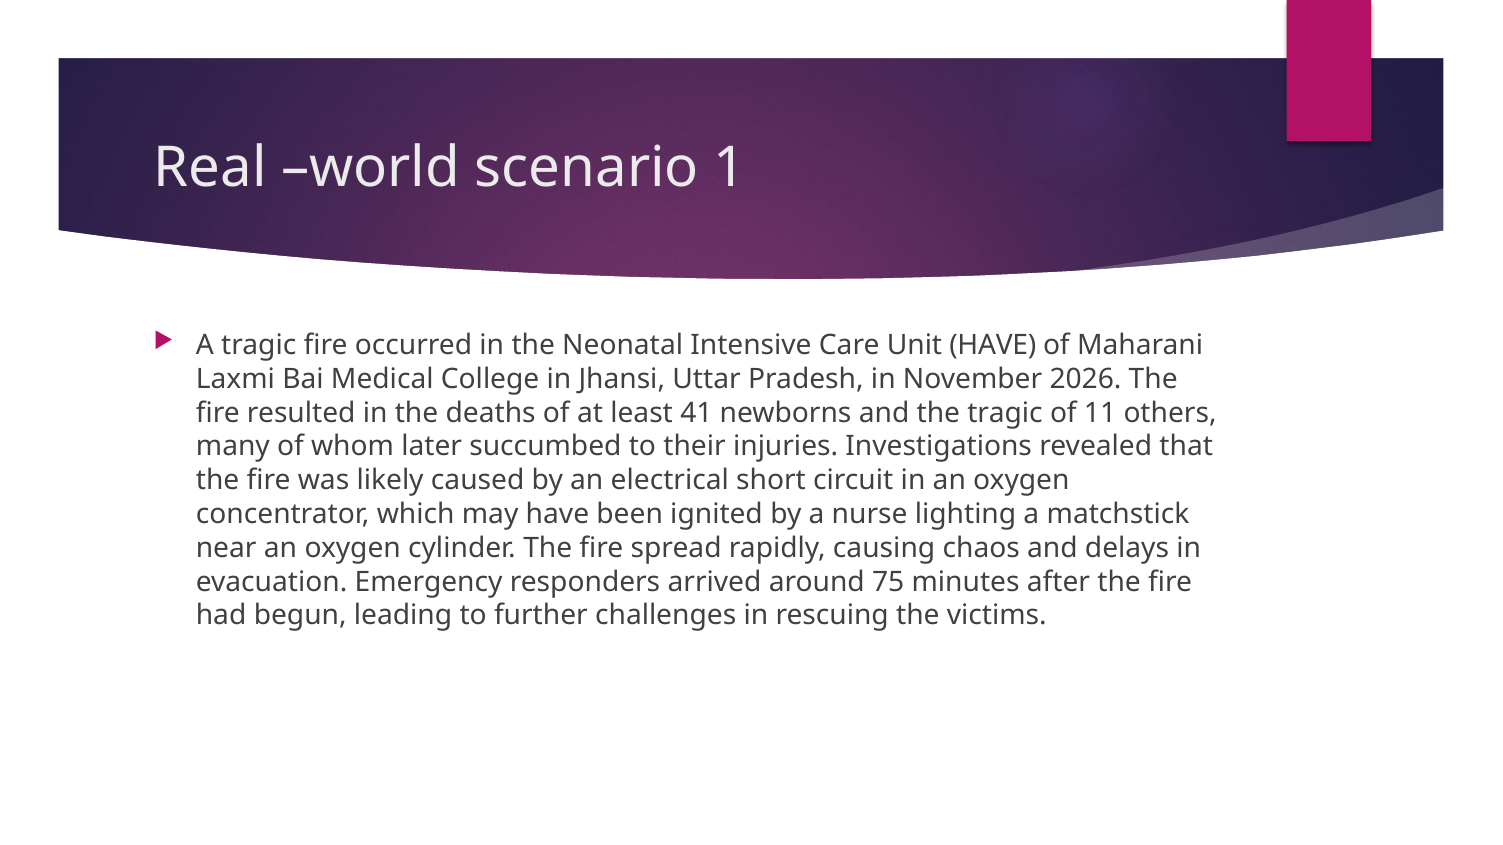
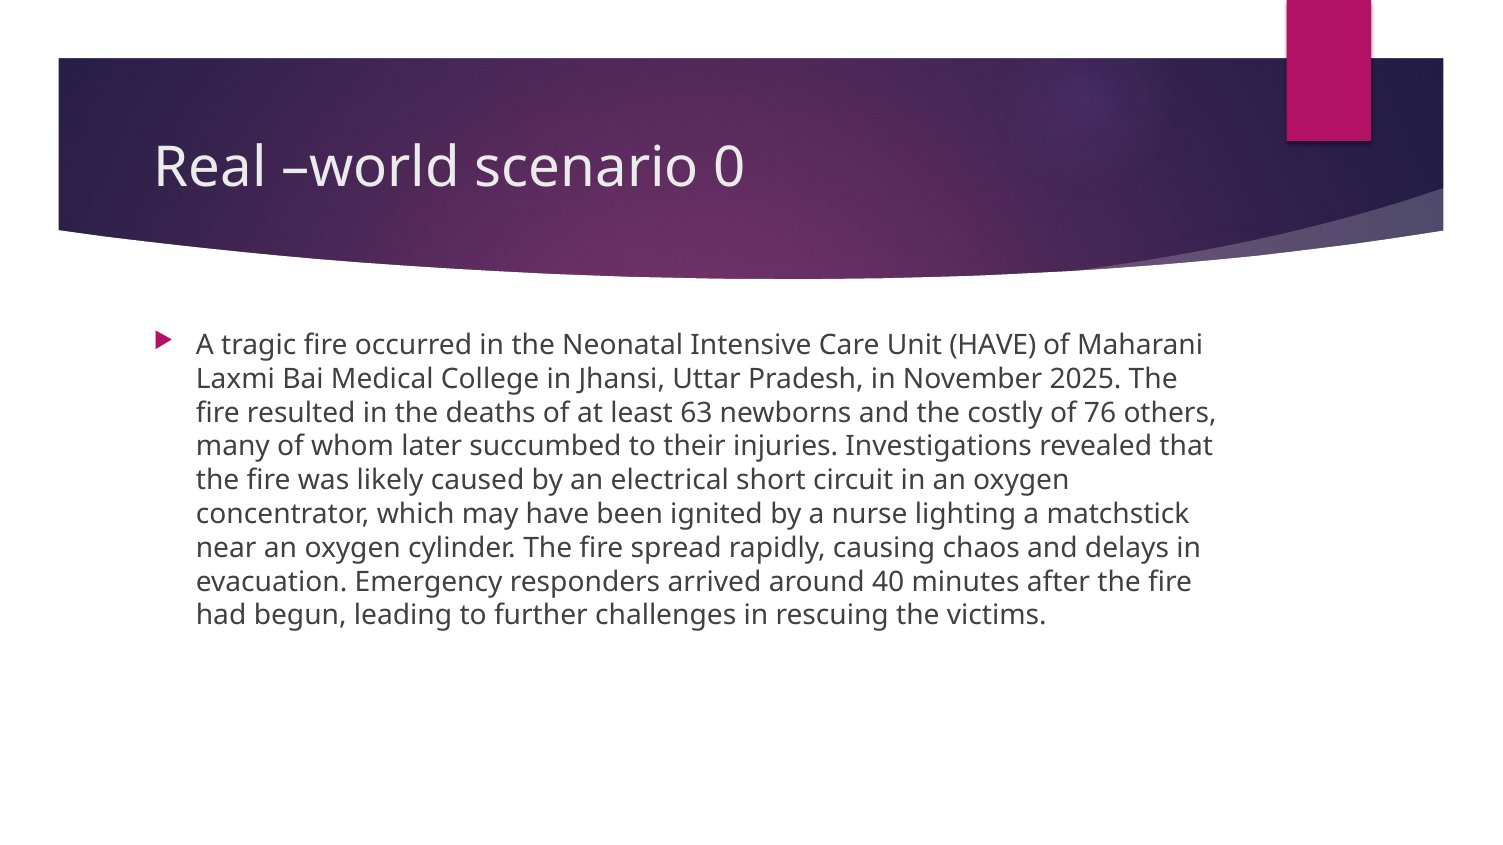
1: 1 -> 0 (730, 168)
2026: 2026 -> 2025 (1085, 379)
41: 41 -> 63 (696, 413)
the tragic: tragic -> costly (1005, 413)
11: 11 -> 76 (1100, 413)
75: 75 -> 40 (888, 582)
